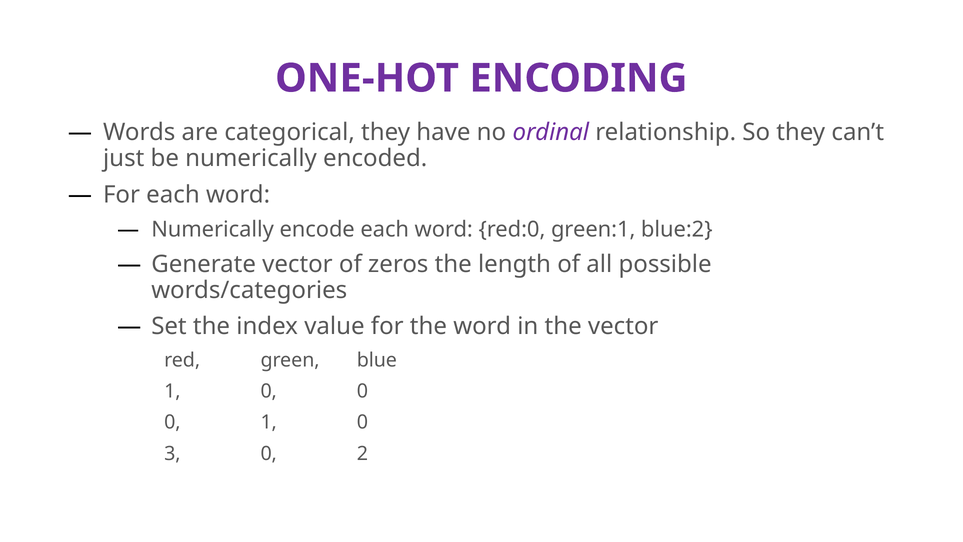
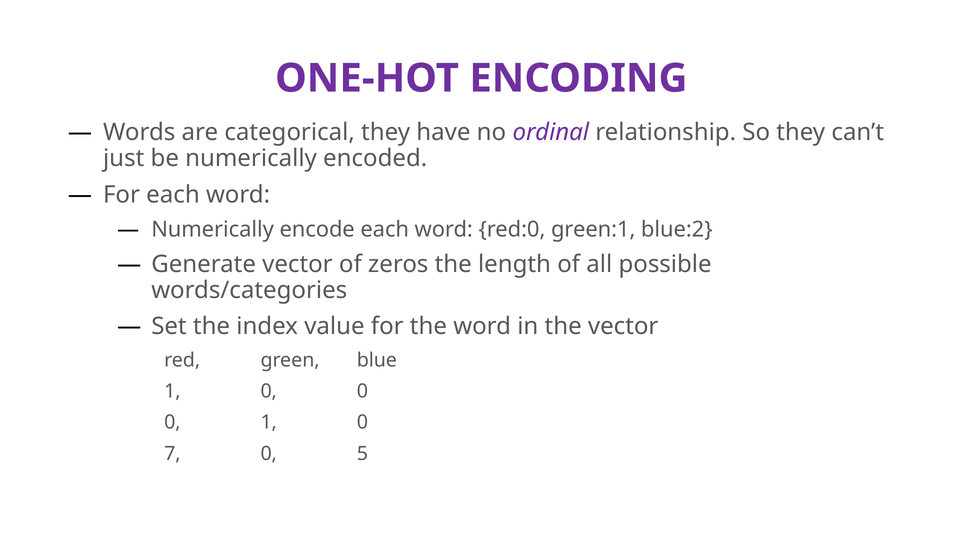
3: 3 -> 7 (172, 453)
2: 2 -> 5 (362, 453)
